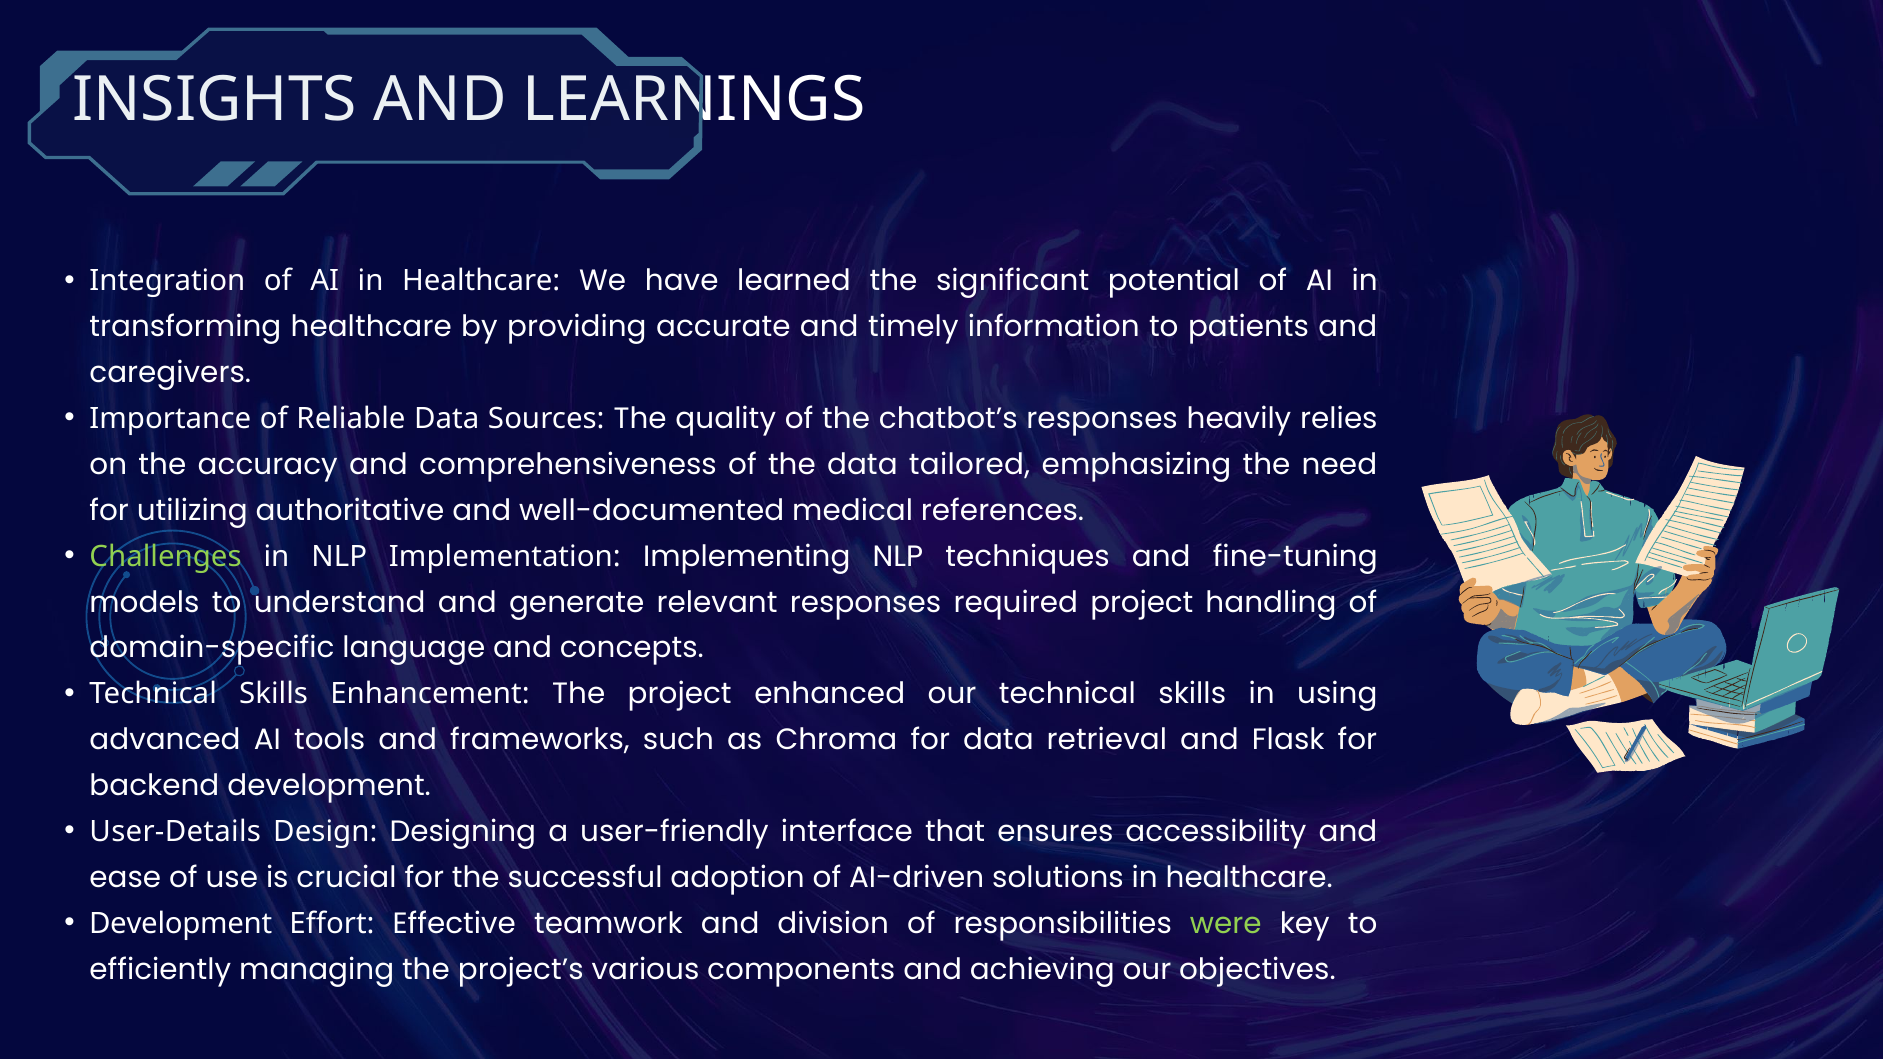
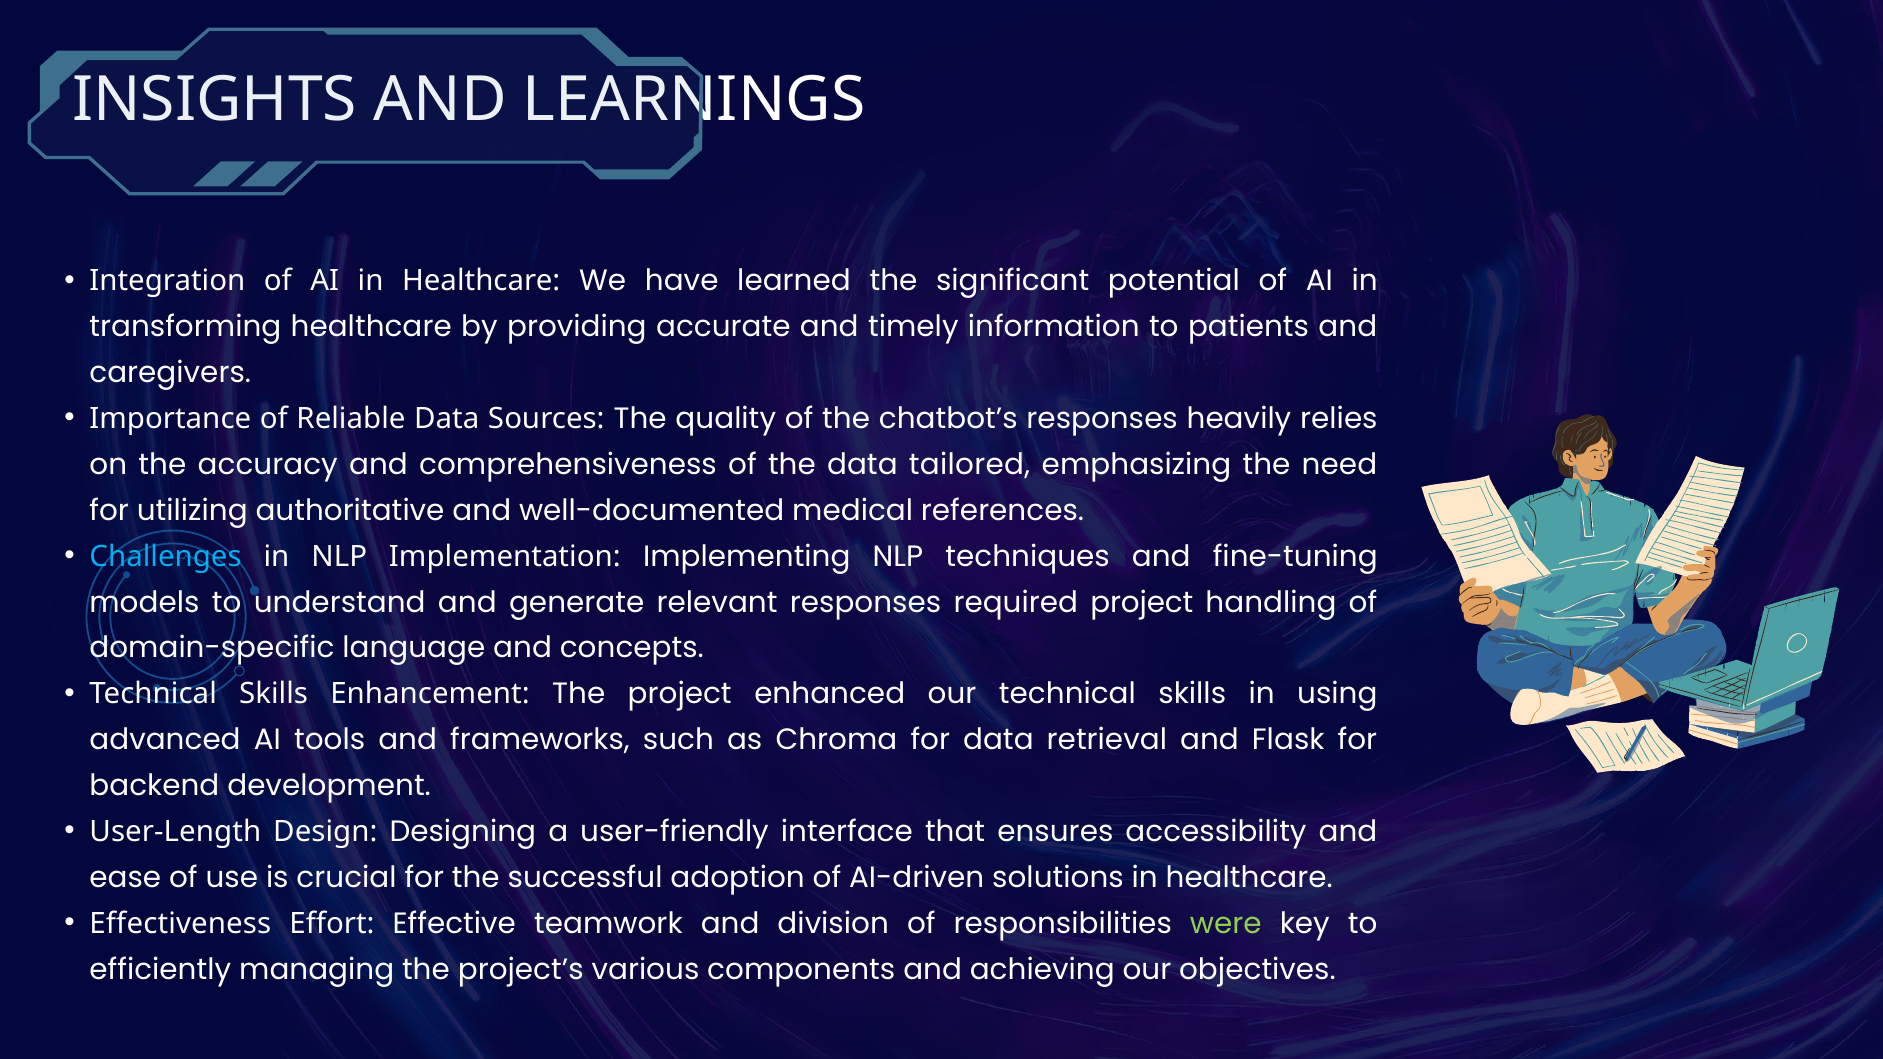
Challenges colour: light green -> light blue (166, 557)
User-Details: User-Details -> User-Length (175, 832)
Development: Development -> Effectiveness (180, 924)
